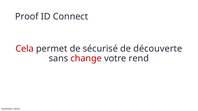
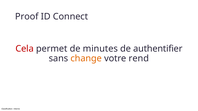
sécurisé: sécurisé -> minutes (100, 49)
découverte: découverte -> authentifier (158, 49)
change colour: red -> orange (86, 59)
